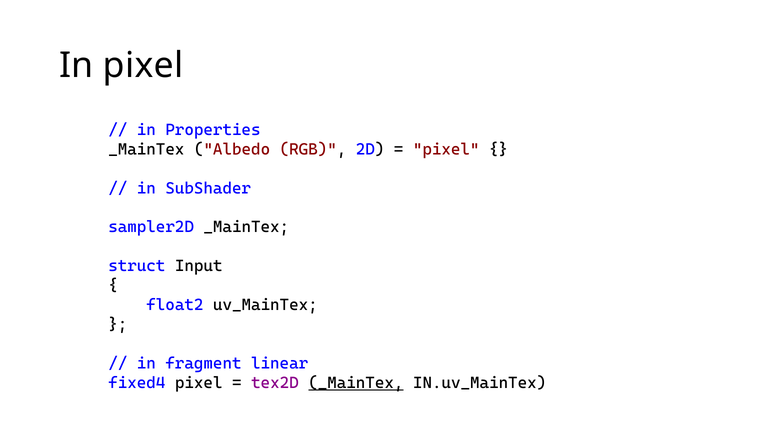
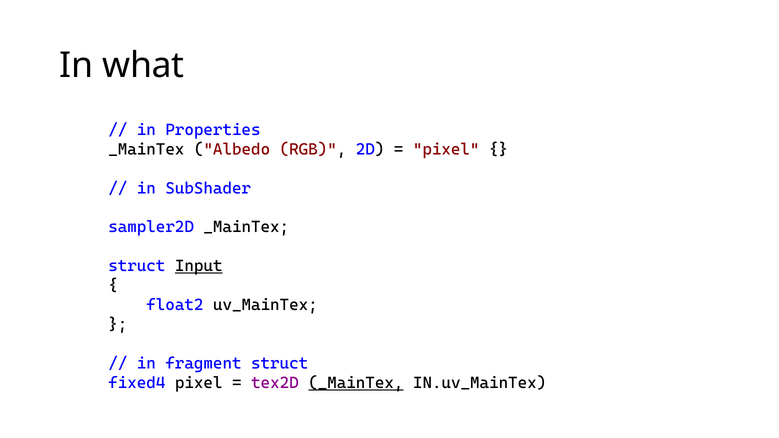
In pixel: pixel -> what (143, 65)
Input underline: none -> present (199, 266)
fragment linear: linear -> struct (280, 364)
